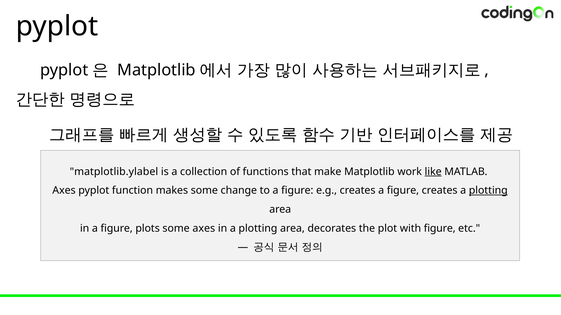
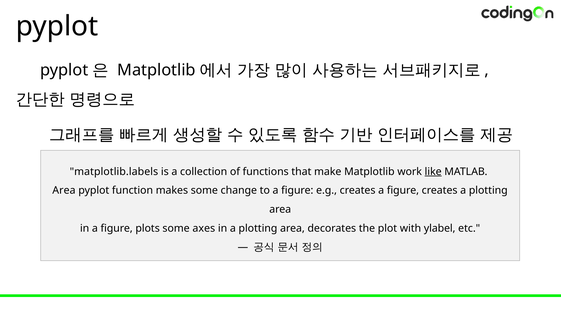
matplotlib.ylabel: matplotlib.ylabel -> matplotlib.labels (114, 172)
Axes: Axes -> Area (64, 191)
plotting underline: present -> none (488, 191)
with figure: figure -> ylabel (440, 229)
